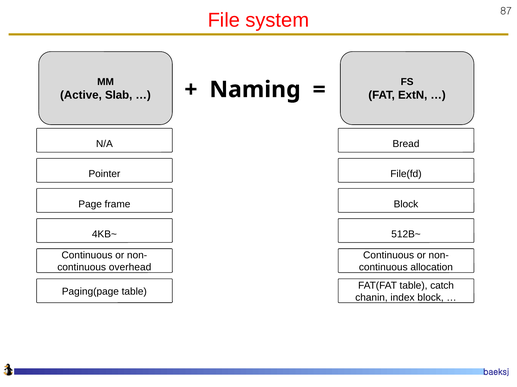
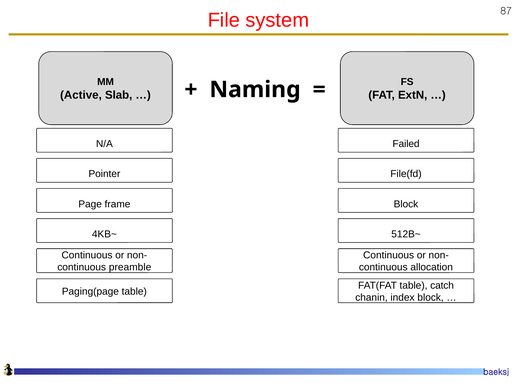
Bread: Bread -> Failed (406, 144)
overhead: overhead -> preamble (130, 268)
